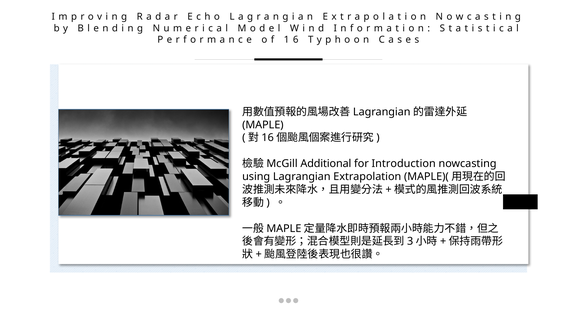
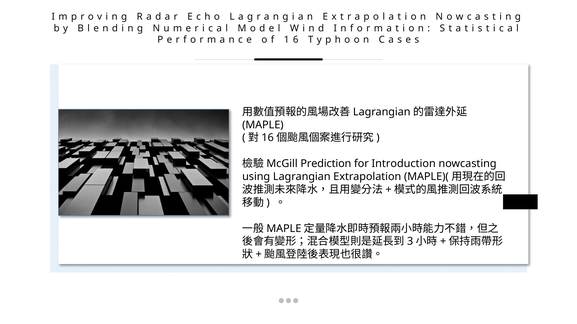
Additional: Additional -> Prediction (326, 164)
